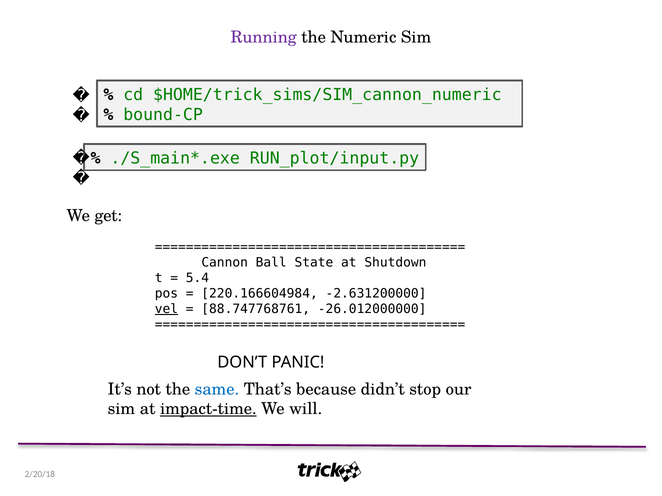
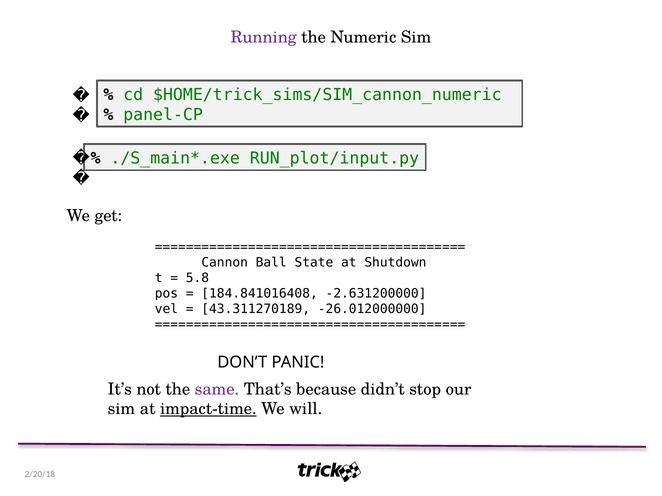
bound-CP: bound-CP -> panel-CP (163, 115)
5.4: 5.4 -> 5.8 (197, 278)
220.166604984: 220.166604984 -> 184.841016408 (260, 294)
vel underline: present -> none (166, 309)
88.747768761: 88.747768761 -> 43.311270189 (256, 309)
same colour: blue -> purple (217, 389)
